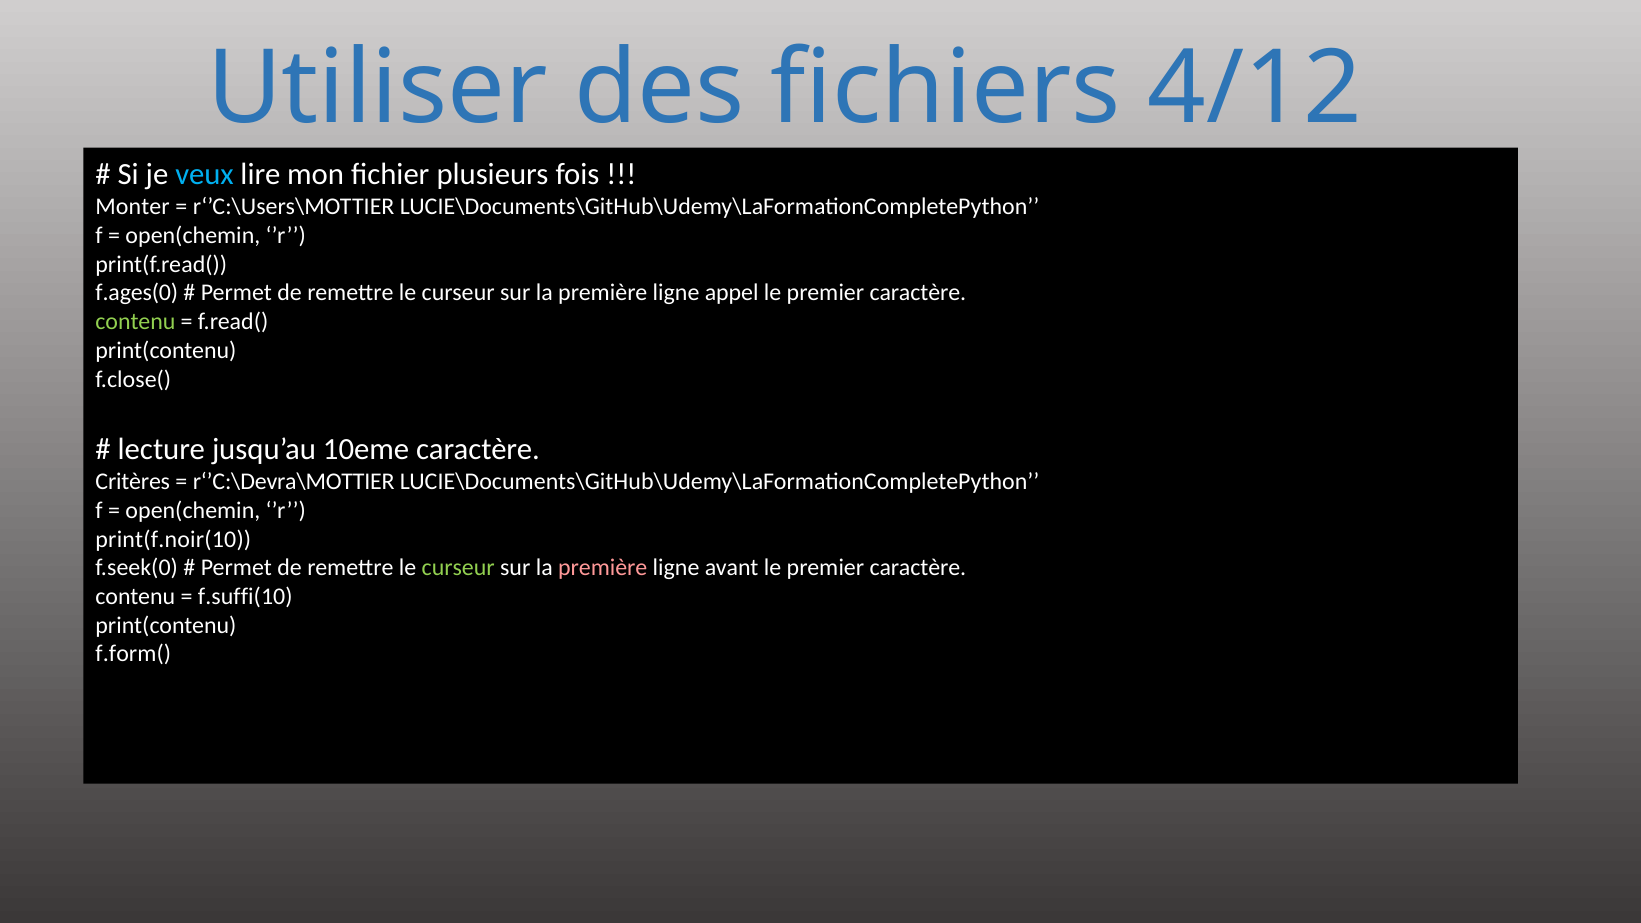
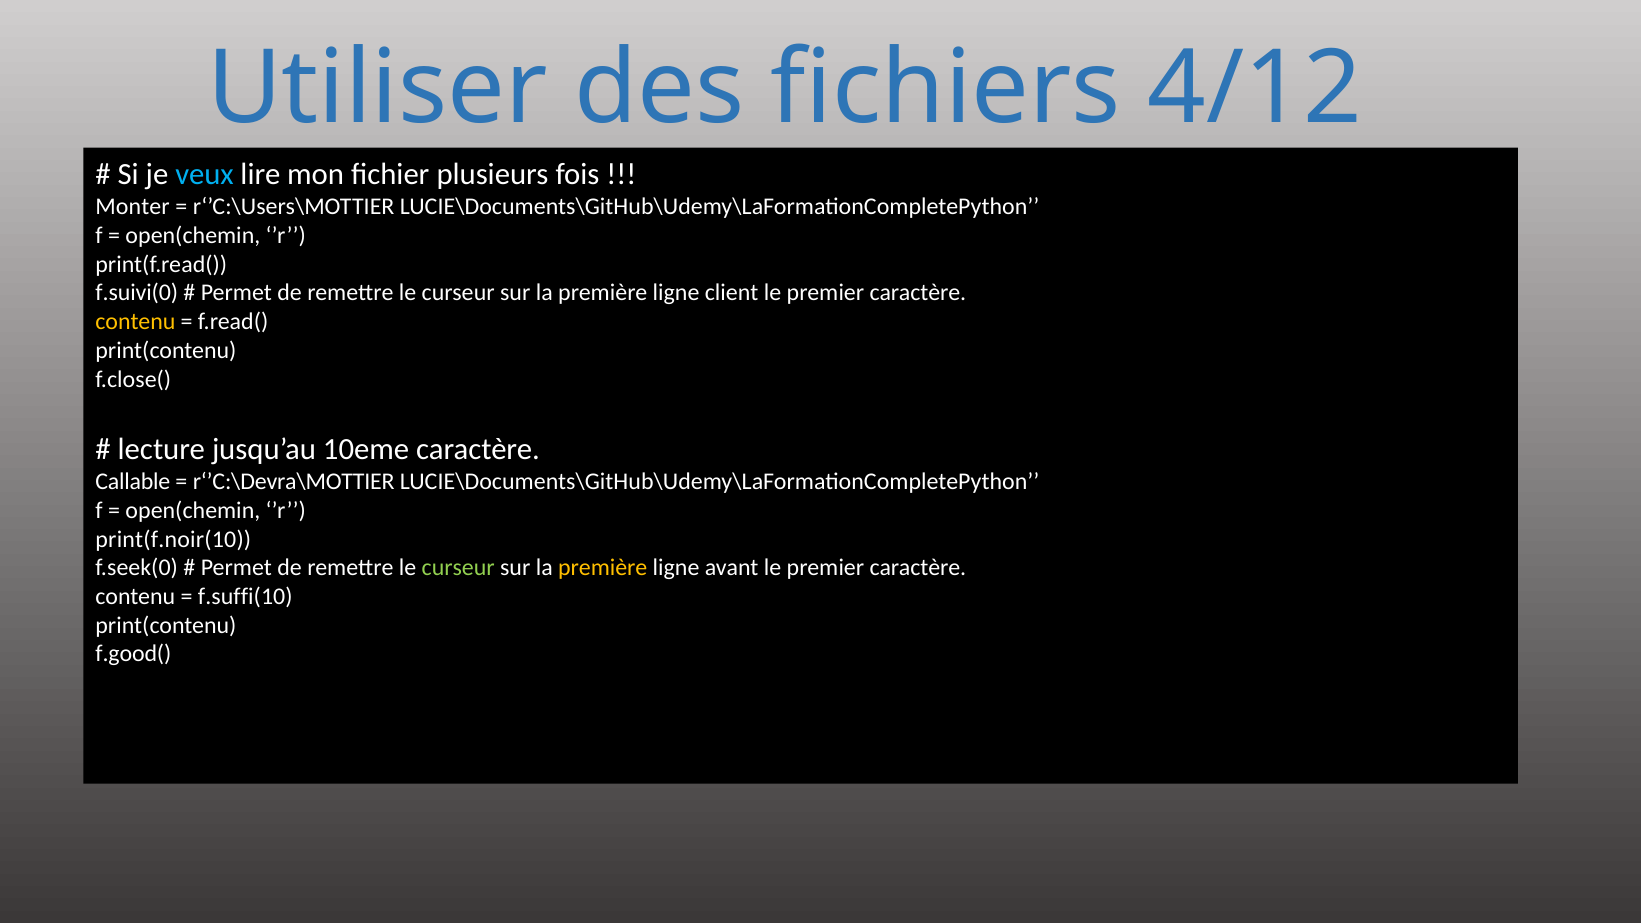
f.ages(0: f.ages(0 -> f.suivi(0 (137, 293)
appel: appel -> client (732, 293)
contenu colour: light green -> yellow (135, 322)
Critères: Critères -> Callable (133, 482)
première colour: pink -> yellow (603, 568)
f.form(: f.form( -> f.good( (133, 654)
